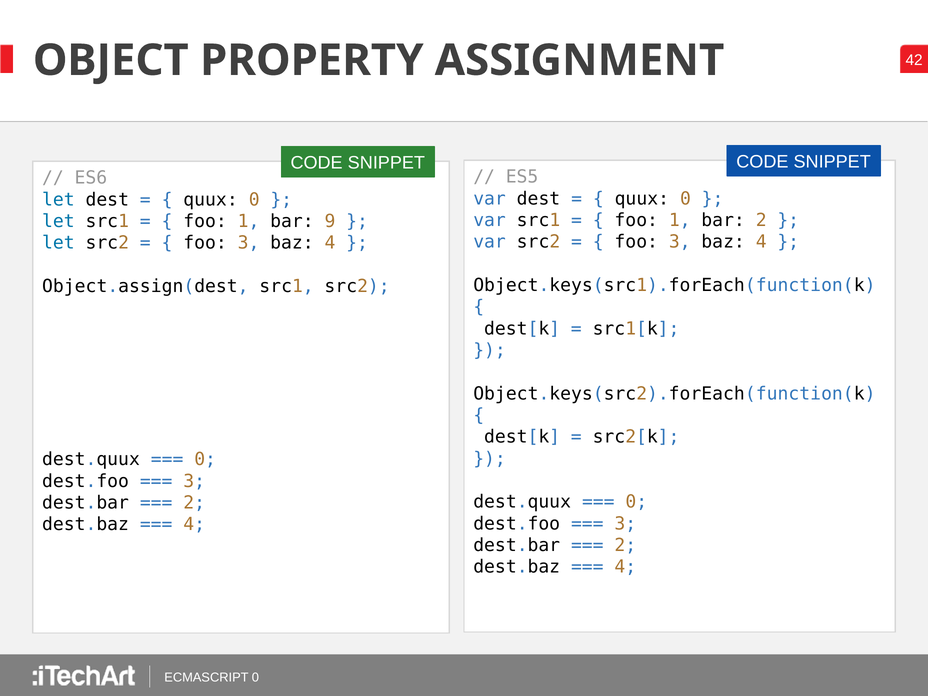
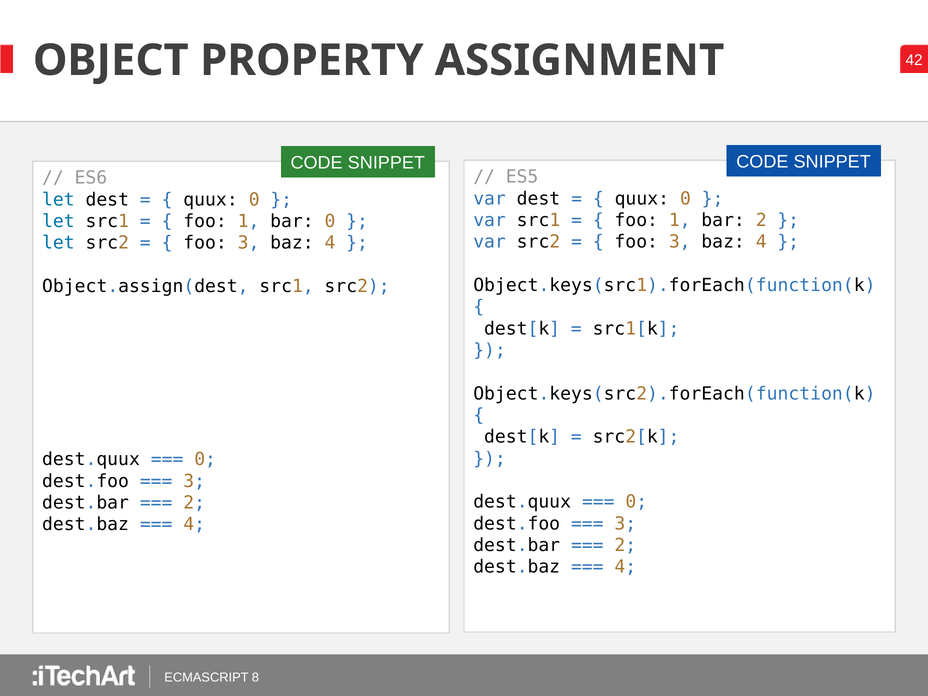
bar 9: 9 -> 0 (330, 221)
ECMASCRIPT 0: 0 -> 8 (255, 677)
